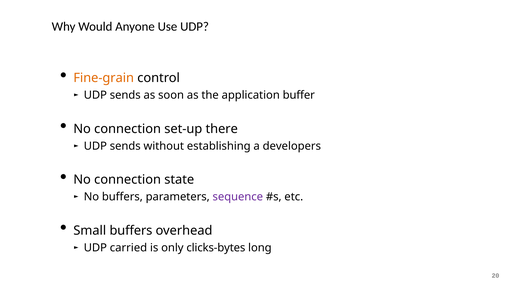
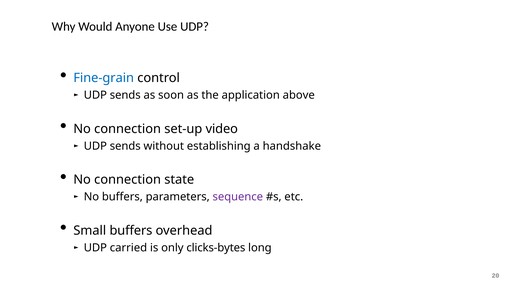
Fine-grain colour: orange -> blue (104, 78)
buffer: buffer -> above (299, 95)
there: there -> video (222, 129)
developers: developers -> handshake (292, 146)
